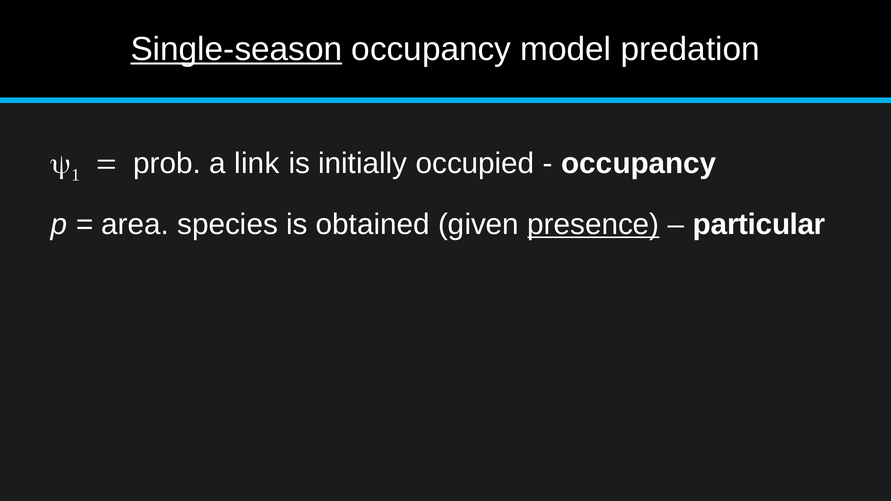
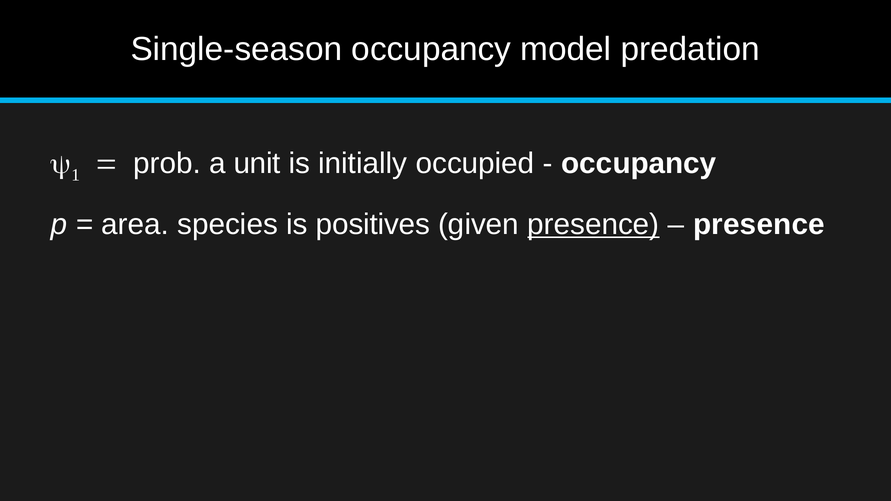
Single-season underline: present -> none (236, 49)
link: link -> unit (257, 164)
obtained: obtained -> positives (373, 225)
particular: particular -> presence (759, 225)
